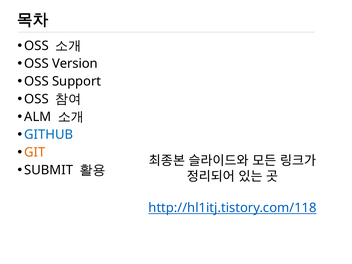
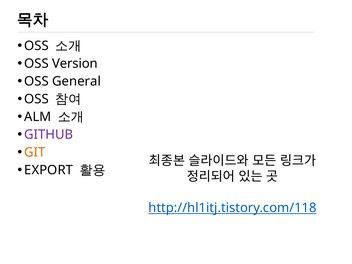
Support: Support -> General (77, 81)
GITHUB colour: blue -> purple (49, 135)
SUBMIT: SUBMIT -> EXPORT (49, 170)
